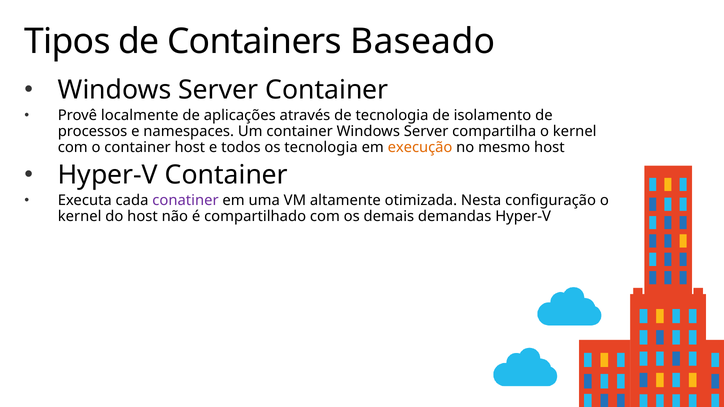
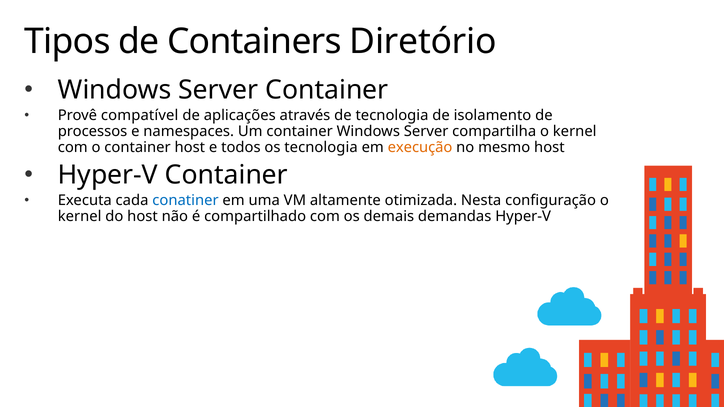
Baseado: Baseado -> Diretório (423, 41)
localmente: localmente -> compatível (140, 116)
conatiner colour: purple -> blue (185, 200)
